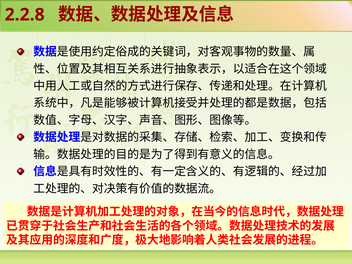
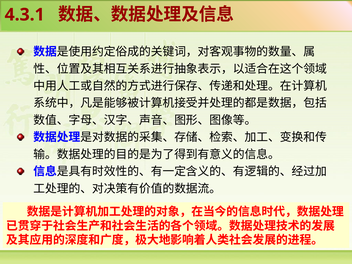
2.2.8: 2.2.8 -> 4.3.1 (25, 15)
